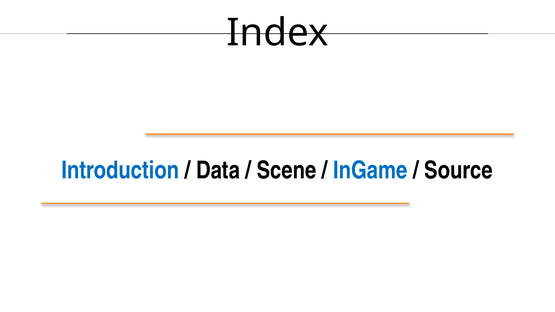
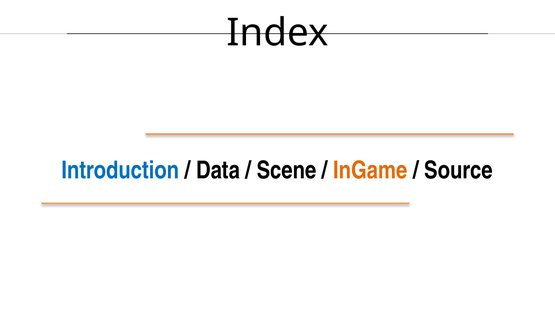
InGame colour: blue -> orange (370, 171)
